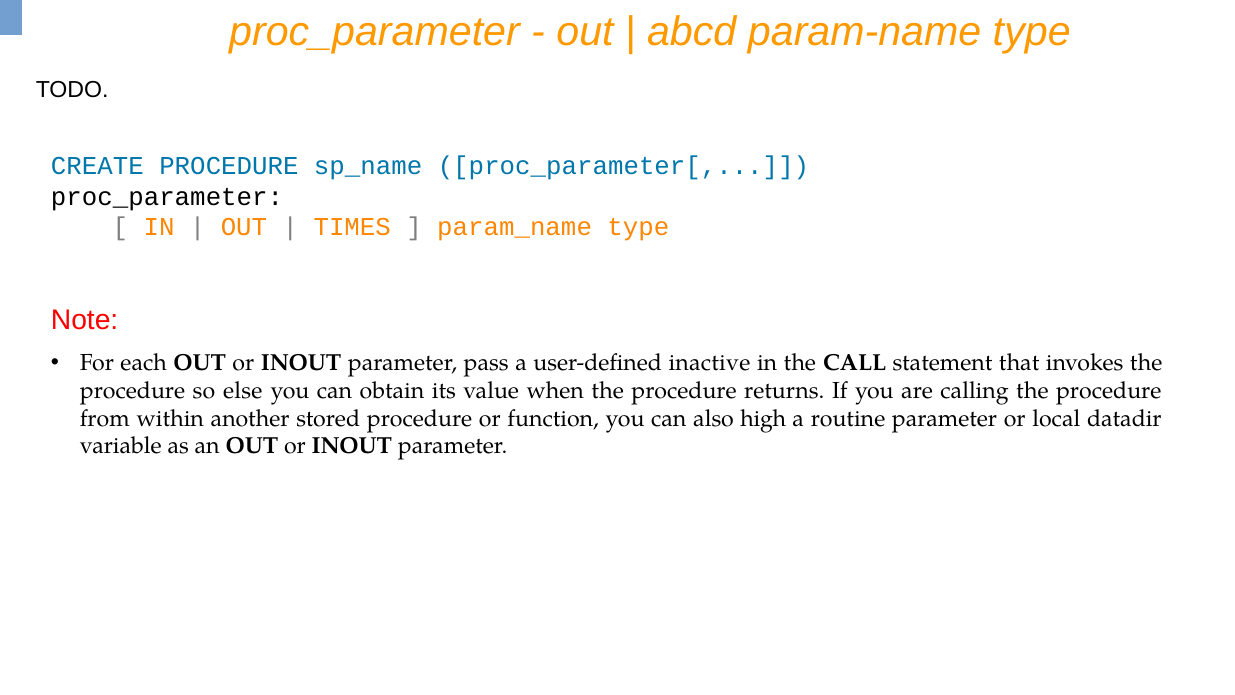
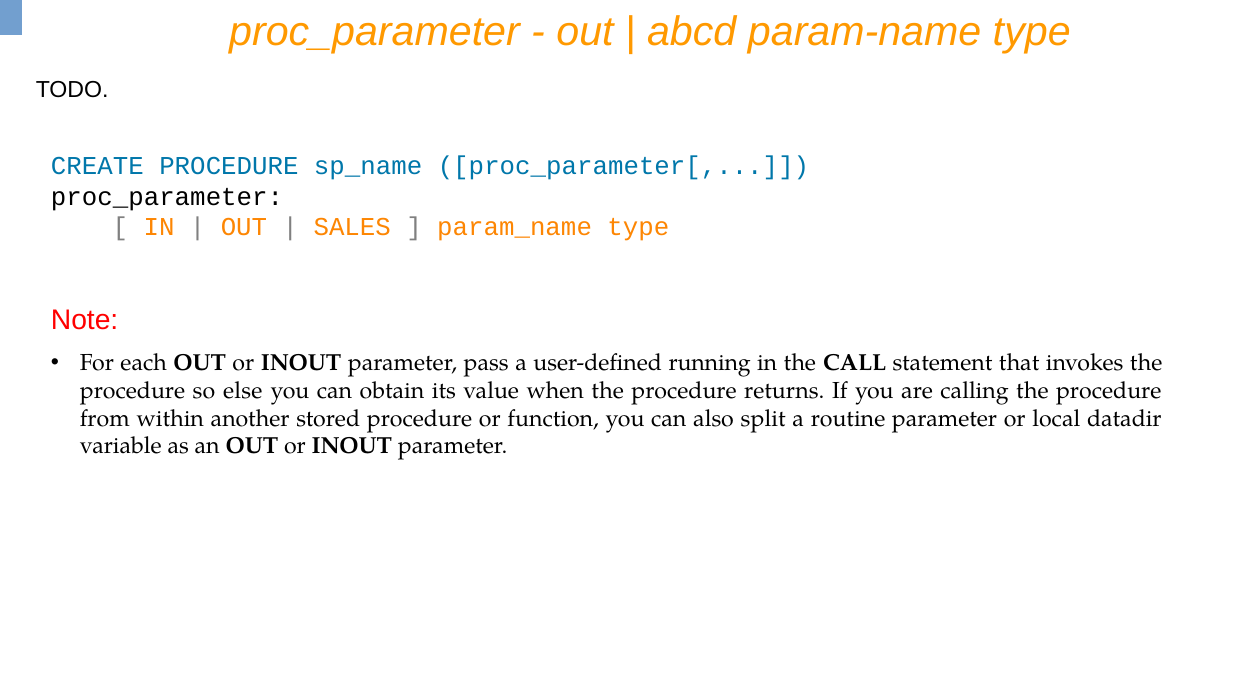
TIMES: TIMES -> SALES (352, 227)
inactive: inactive -> running (710, 363)
high: high -> split (763, 418)
